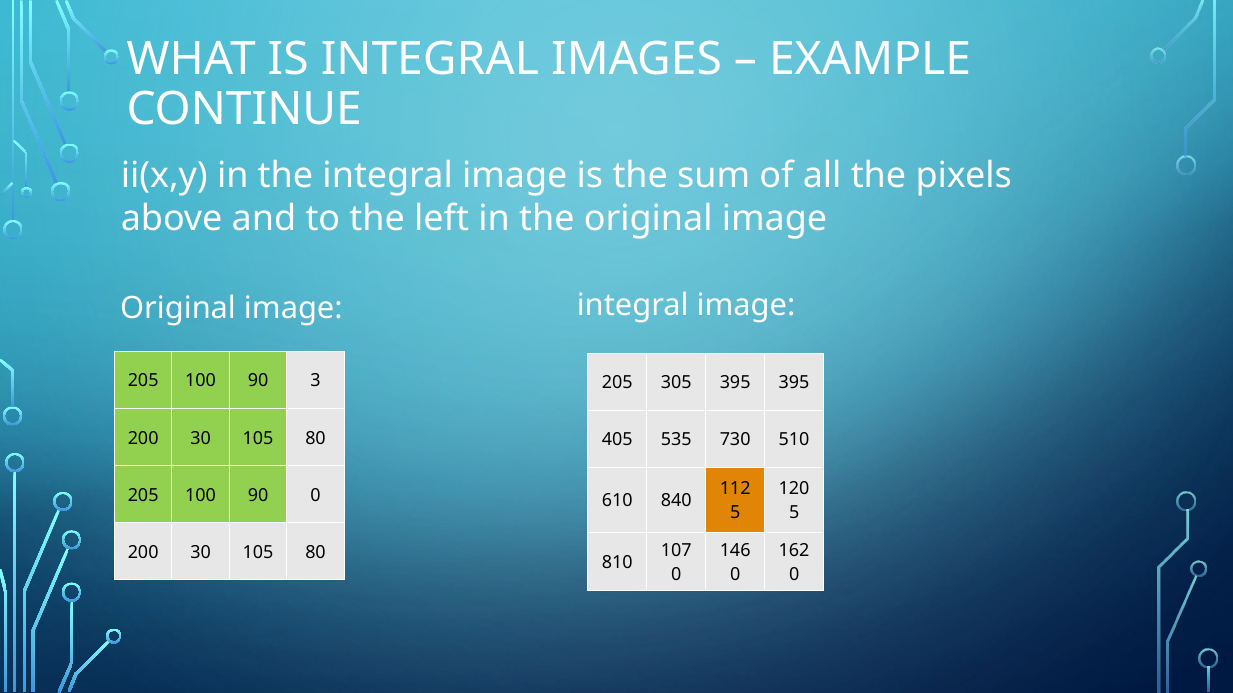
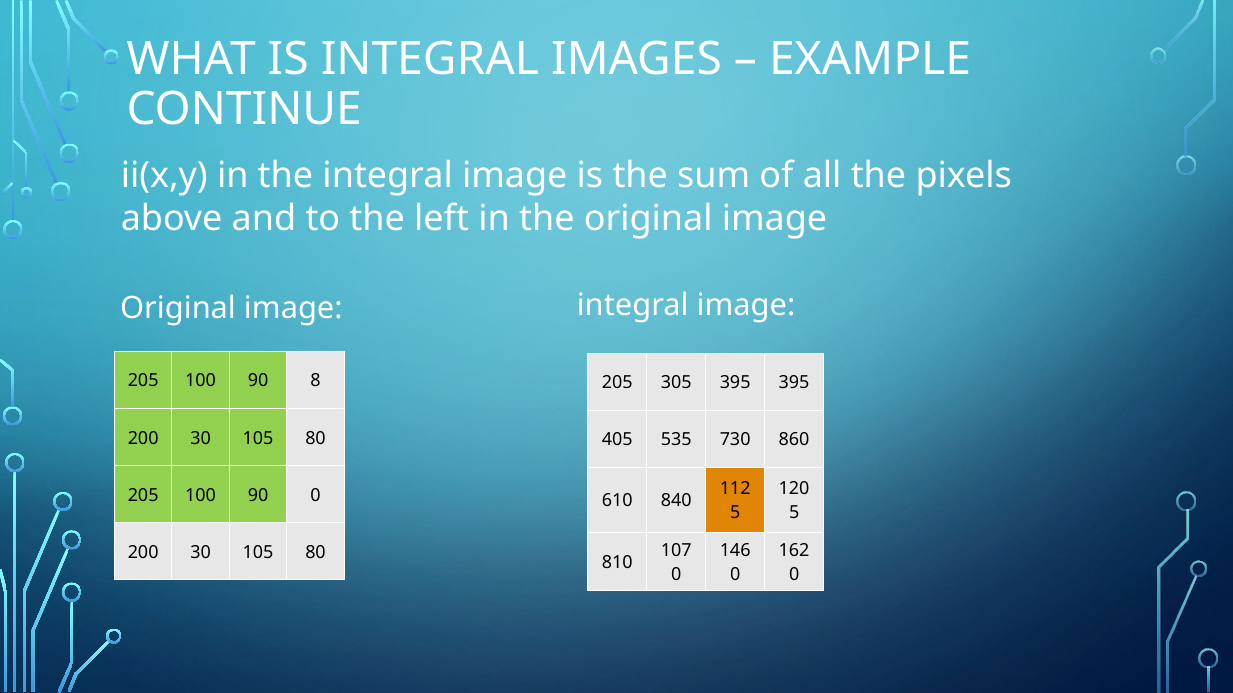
3: 3 -> 8 (316, 381)
510: 510 -> 860 (794, 440)
